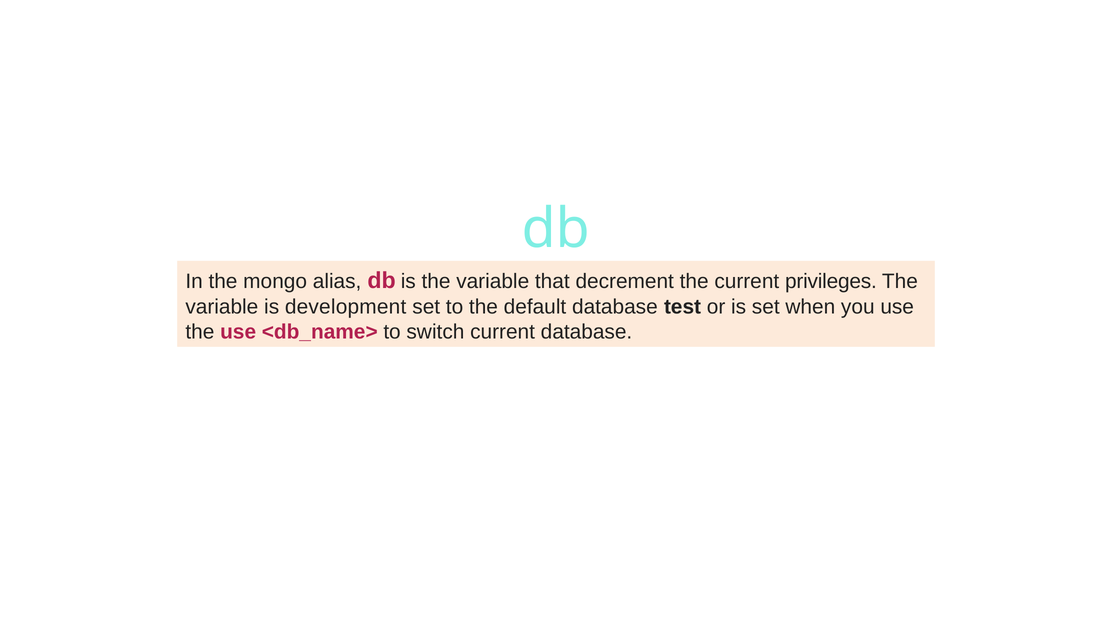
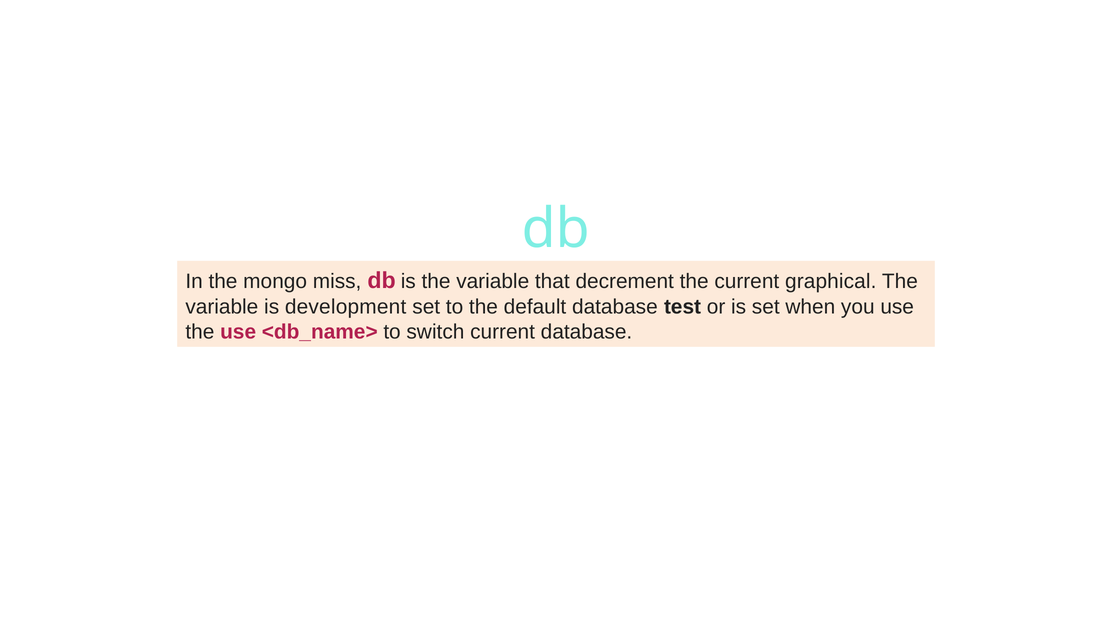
alias: alias -> miss (337, 281)
privileges: privileges -> graphical (831, 281)
